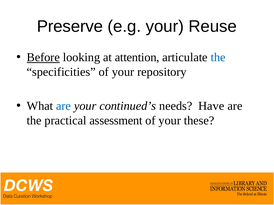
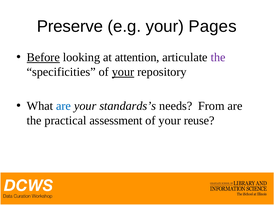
Reuse: Reuse -> Pages (213, 27)
the colour: blue -> purple (218, 57)
your underline: none -> present (123, 72)
continued’s: continued’s -> standards’s (128, 106)
Have: Have -> From (211, 106)
these: these -> reuse (199, 121)
